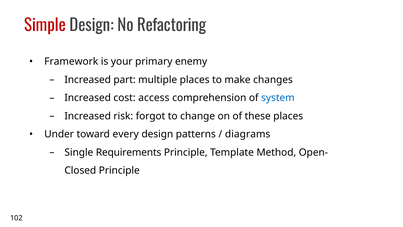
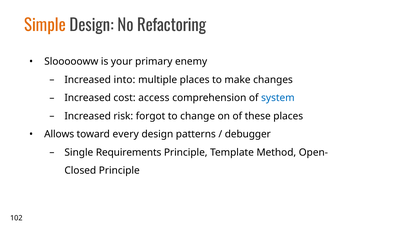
Simple colour: red -> orange (45, 26)
Framework: Framework -> Sloooooww (71, 62)
part: part -> into (124, 80)
Under: Under -> Allows (59, 134)
diagrams: diagrams -> debugger (248, 134)
